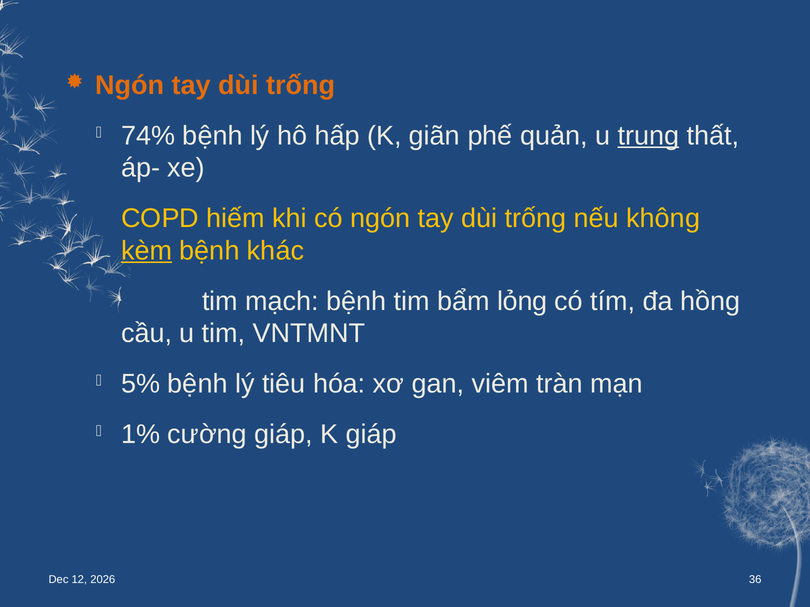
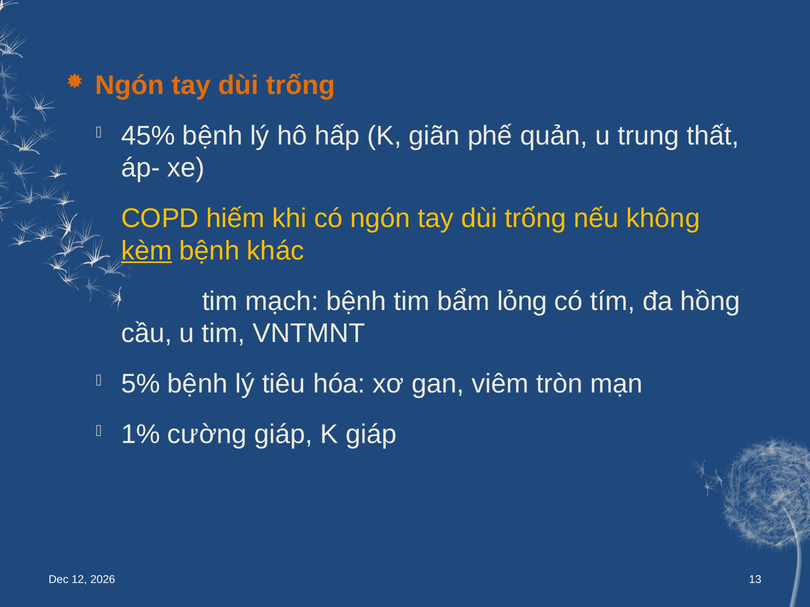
74%: 74% -> 45% (148, 136)
trung underline: present -> none (648, 136)
tràn: tràn -> tròn (559, 384)
36: 36 -> 13 (755, 580)
